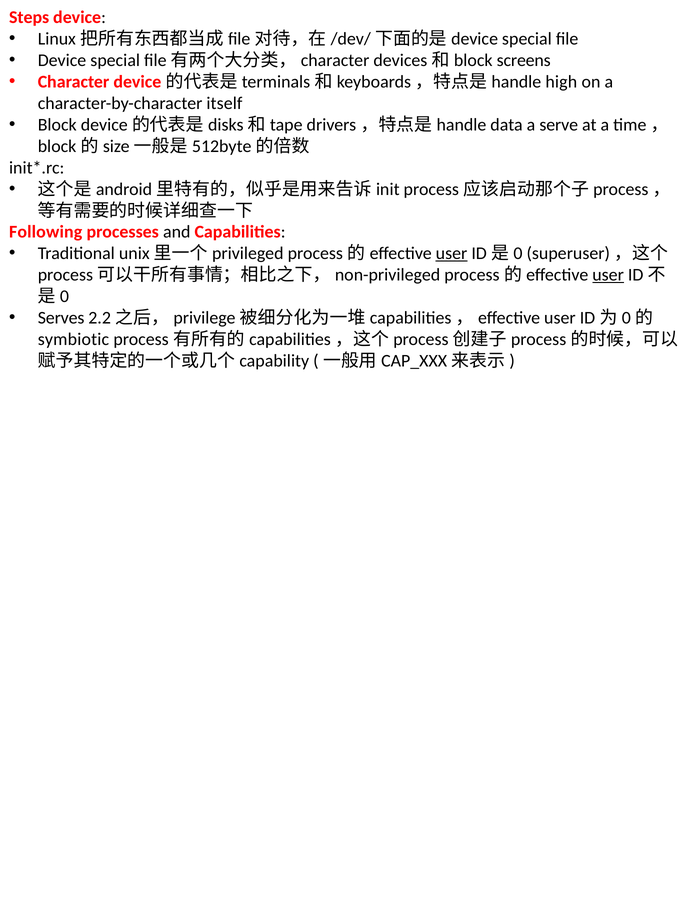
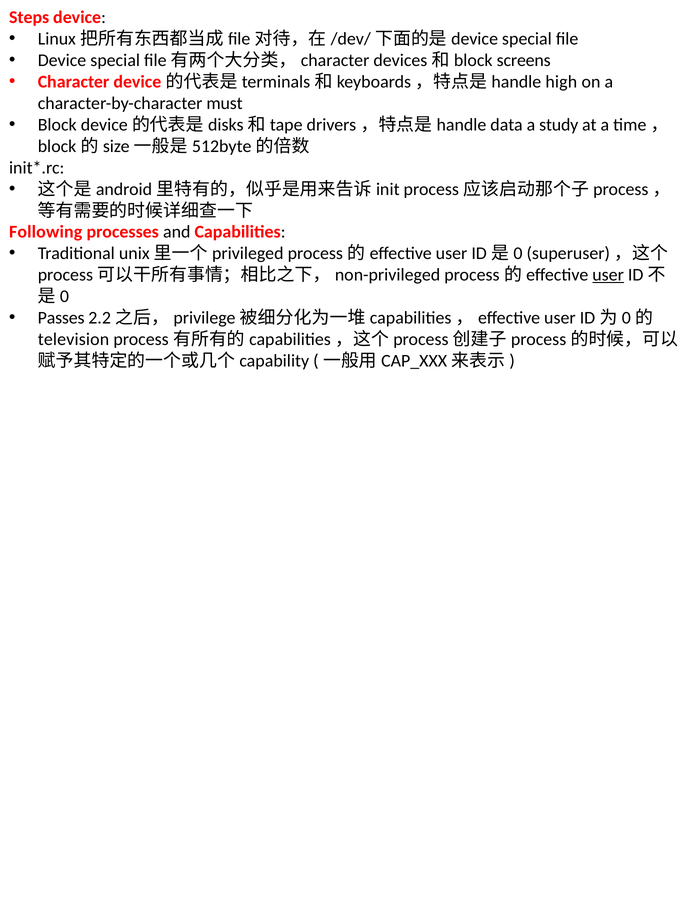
itself: itself -> must (225, 103)
serve: serve -> study (559, 125)
user underline: present -> none (452, 254)
Serves: Serves -> Passes (61, 318)
symbiotic: symbiotic -> television (73, 340)
